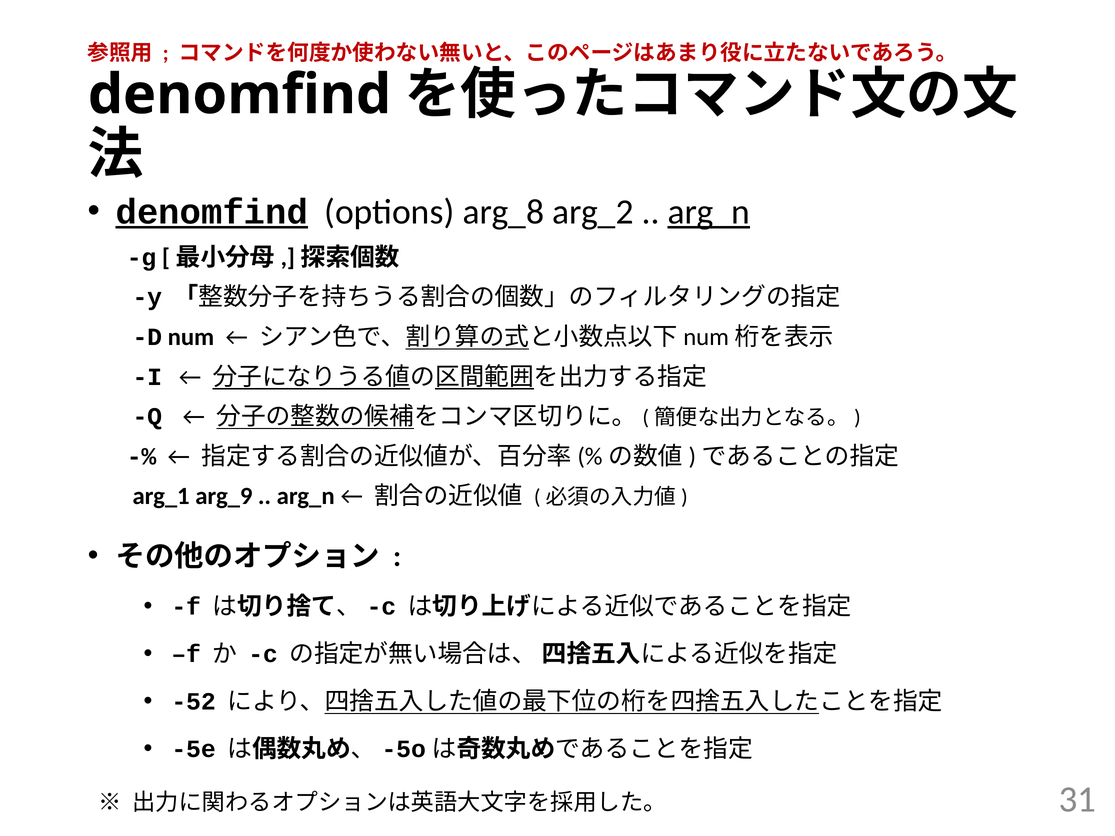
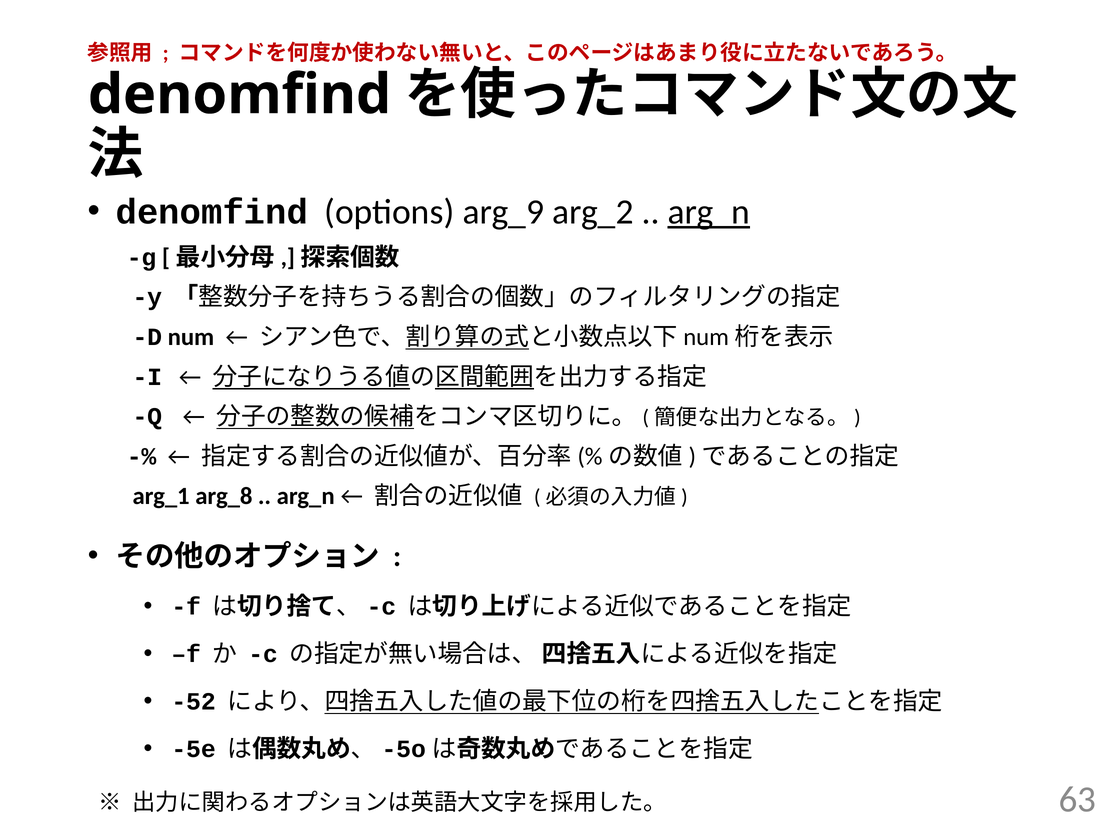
denomfind underline: present -> none (212, 212)
arg_8: arg_8 -> arg_9 (503, 212)
arg_9: arg_9 -> arg_8 (224, 496)
31: 31 -> 63 (1077, 800)
